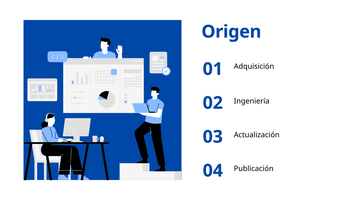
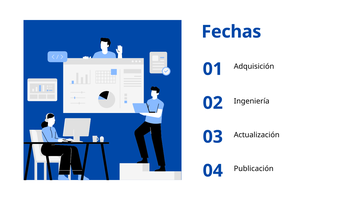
Origen: Origen -> Fechas (231, 32)
